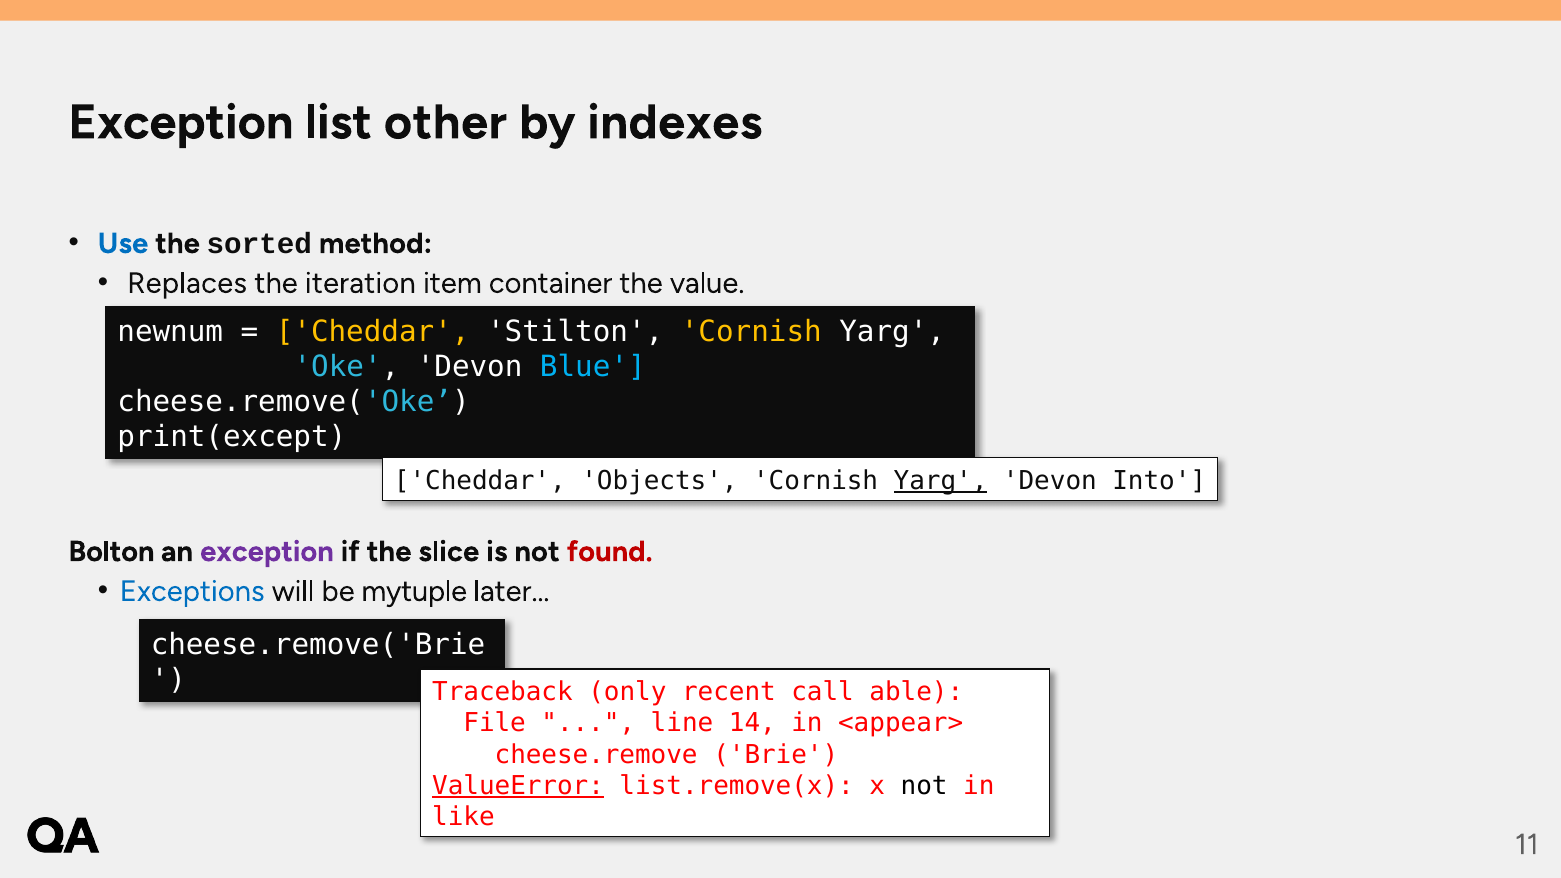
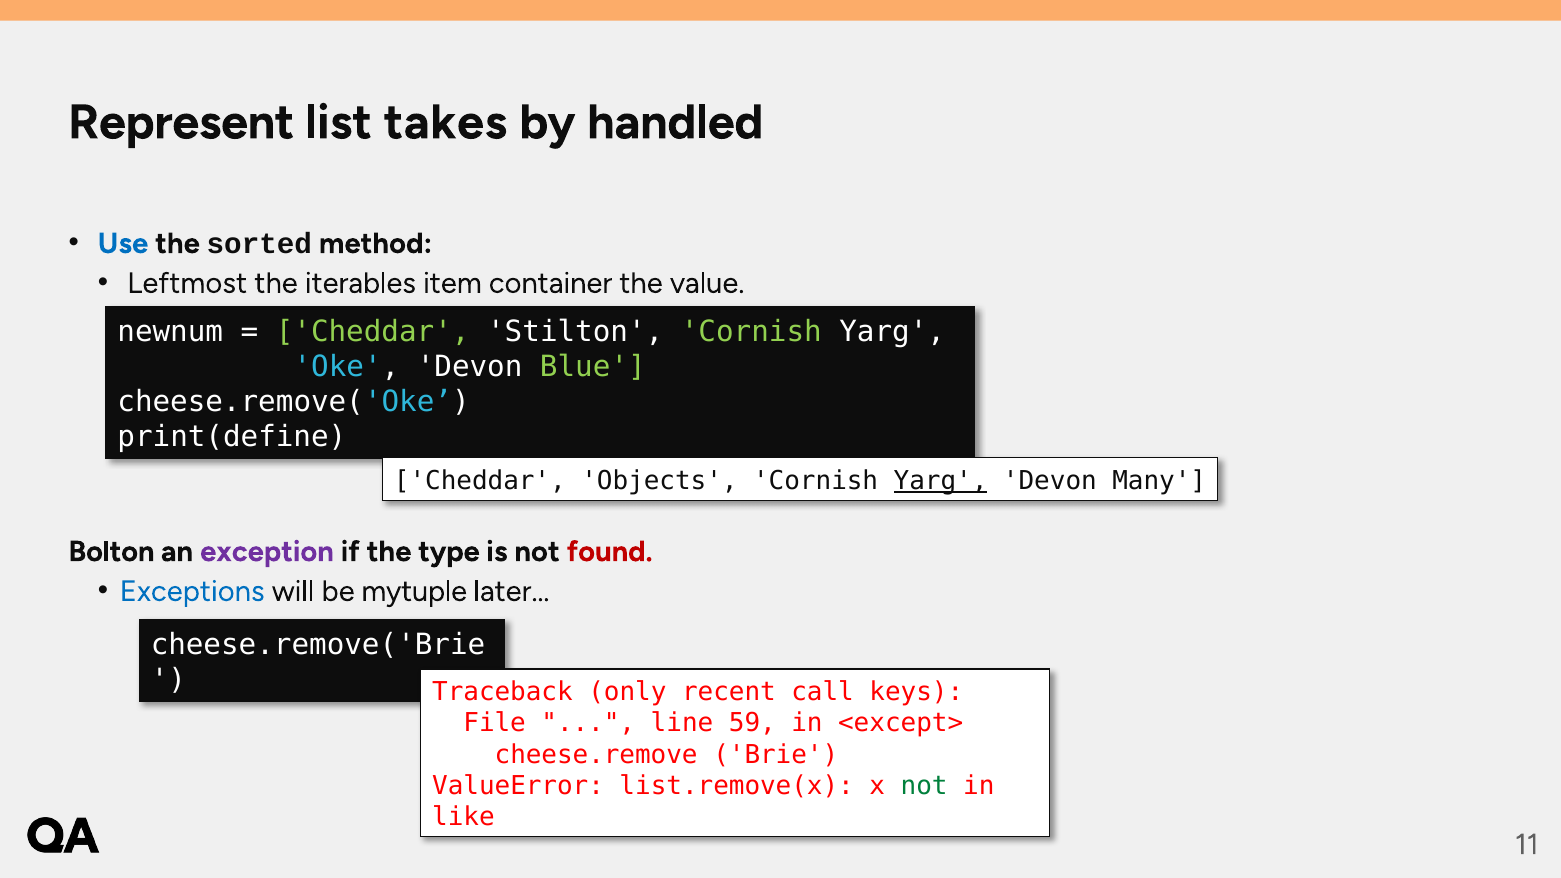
Exception: Exception -> Represent (181, 122)
other: other -> takes (445, 122)
indexes: indexes -> handled (675, 122)
Replaces: Replaces -> Leftmost (187, 283)
iteration: iteration -> iterables (360, 283)
Cheddar colour: yellow -> light green (373, 332)
Cornish colour: yellow -> light green (751, 332)
Blue colour: light blue -> light green (593, 367)
print(except: print(except -> print(define (232, 437)
Into: Into -> Many (1159, 481)
slice: slice -> type (449, 552)
able: able -> keys (916, 692)
14: 14 -> 59 (752, 723)
<appear>: <appear> -> <except> (901, 723)
ValueError underline: present -> none (518, 786)
not colour: black -> green (924, 786)
